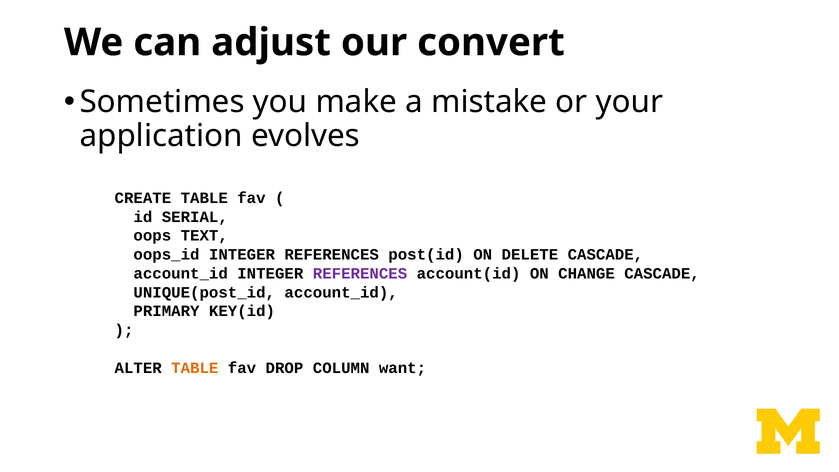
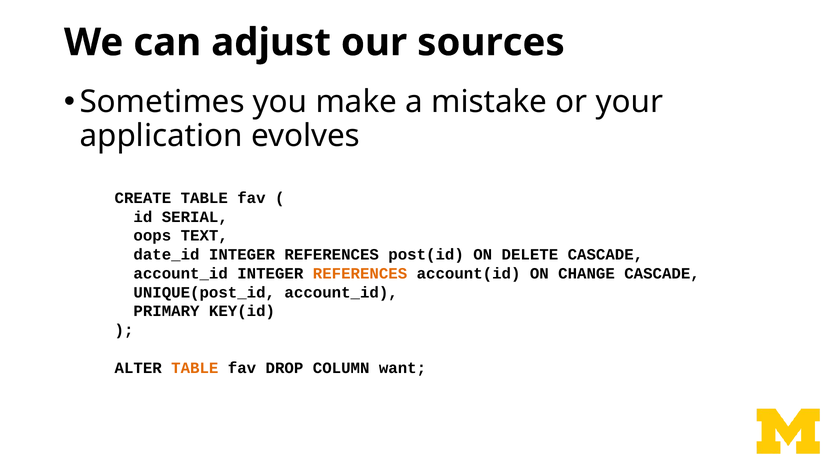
convert: convert -> sources (491, 42)
oops_id: oops_id -> date_id (167, 255)
REFERENCES colour: purple -> orange (360, 273)
